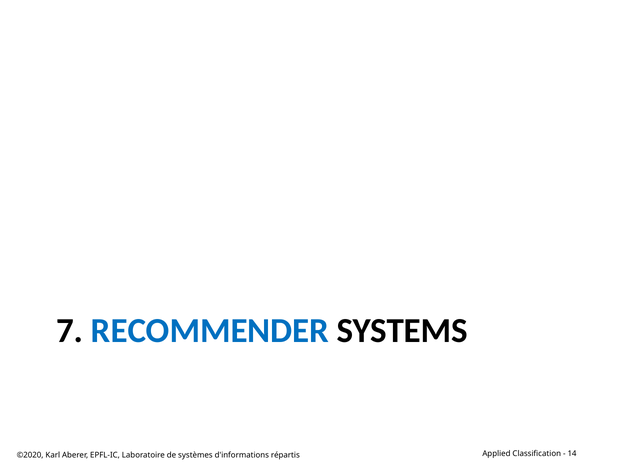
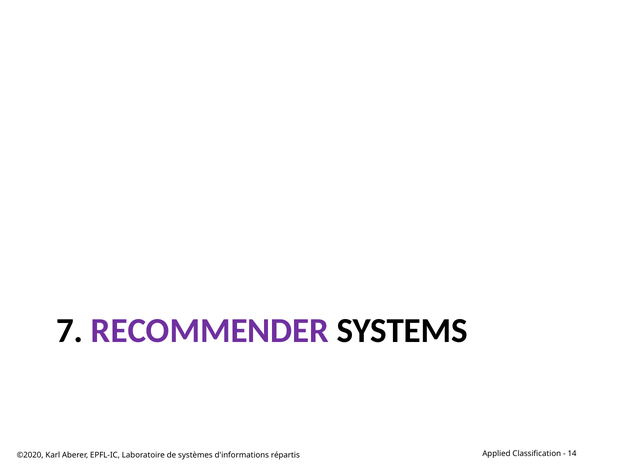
RECOMMENDER colour: blue -> purple (210, 330)
